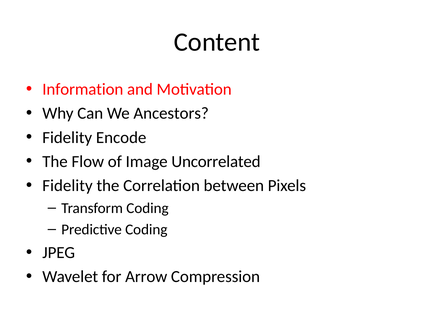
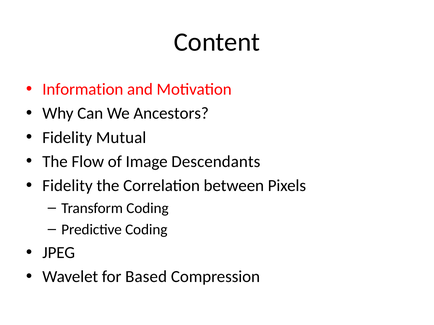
Encode: Encode -> Mutual (121, 138)
Uncorrelated: Uncorrelated -> Descendants (216, 162)
Arrow: Arrow -> Based (146, 277)
